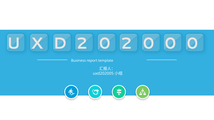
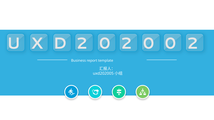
X 0 0: 0 -> 2 (193, 44)
